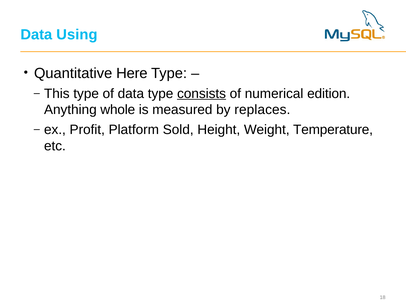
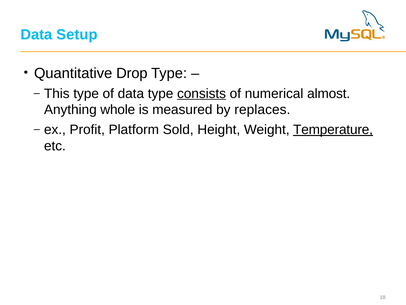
Using: Using -> Setup (77, 35)
Here: Here -> Drop (132, 73)
edition: edition -> almost (329, 93)
Temperature underline: none -> present (333, 129)
